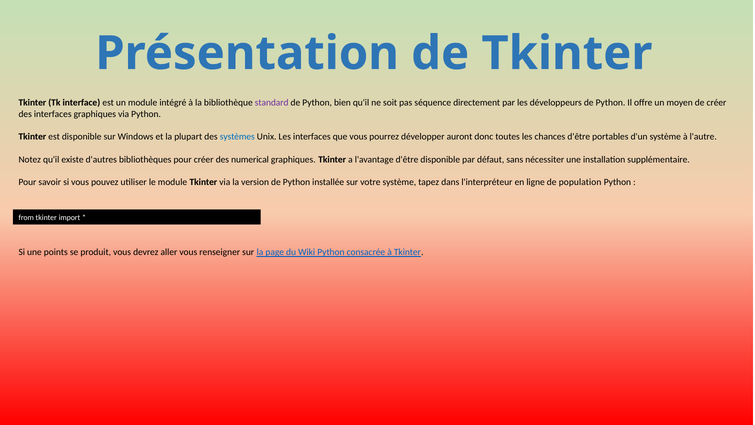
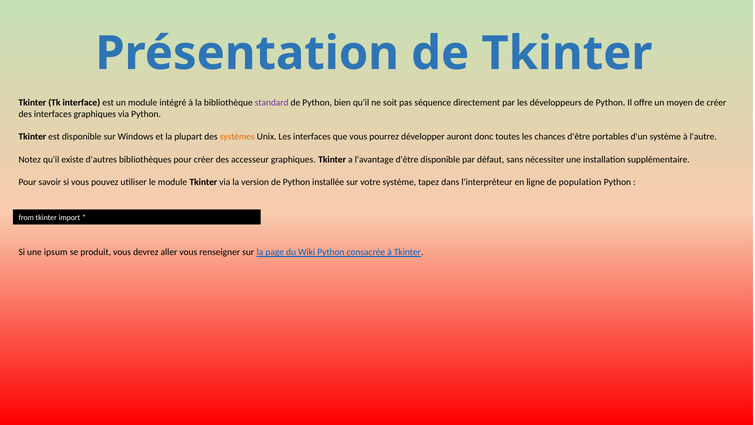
systèmes colour: blue -> orange (237, 137)
numerical: numerical -> accesseur (250, 159)
points: points -> ipsum (56, 252)
